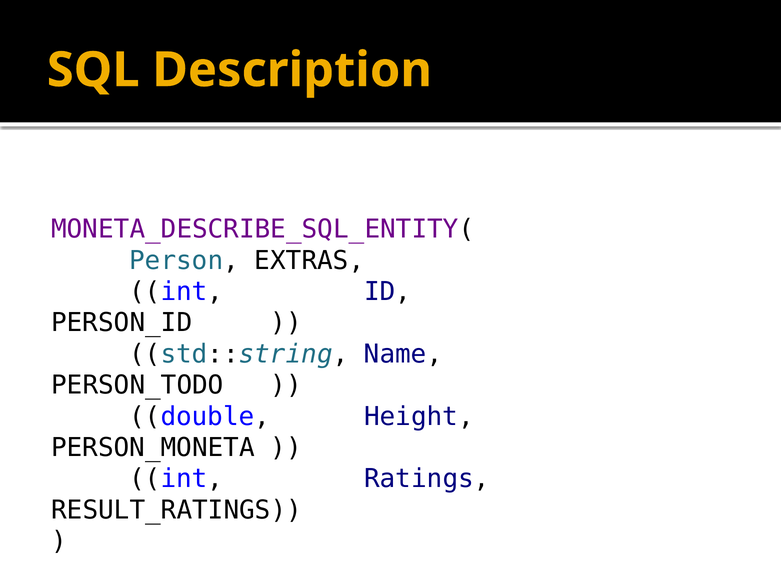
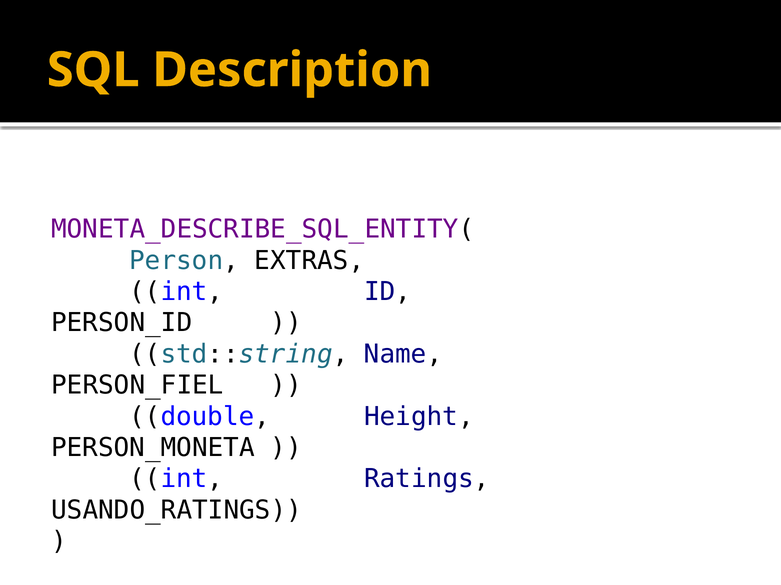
PERSON_TODO: PERSON_TODO -> PERSON_FIEL (137, 386)
RESULT_RATINGS: RESULT_RATINGS -> USANDO_RATINGS (177, 511)
